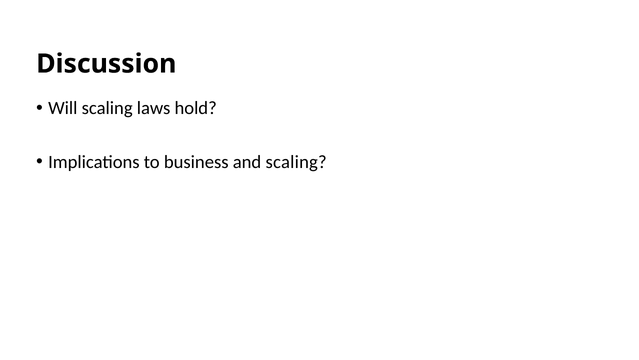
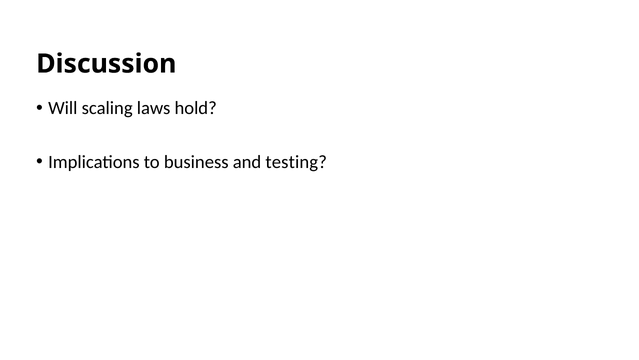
and scaling: scaling -> testing (296, 162)
